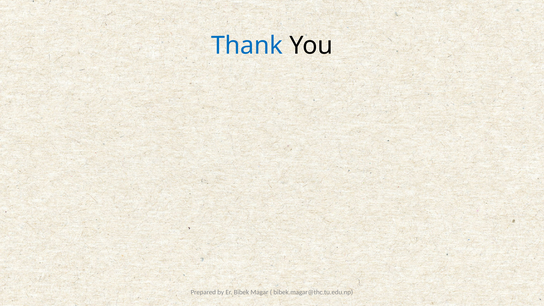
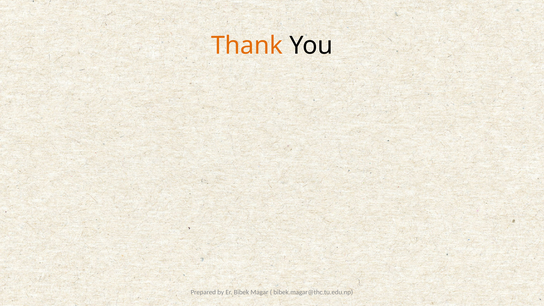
Thank colour: blue -> orange (247, 46)
